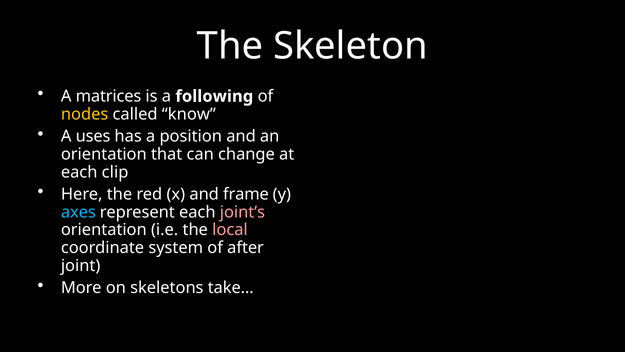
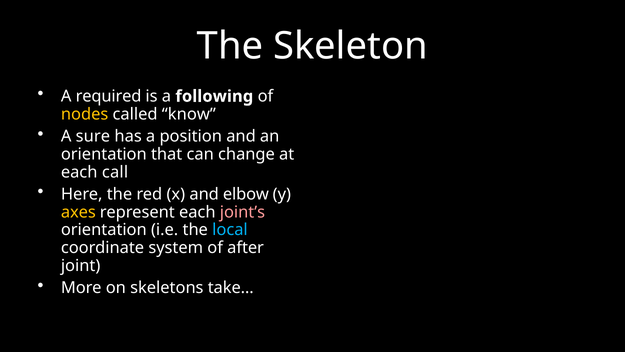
matrices: matrices -> required (109, 96)
uses: uses -> sure (93, 136)
clip: clip -> call (115, 172)
frame: frame -> elbow (246, 194)
axes colour: light blue -> yellow (78, 212)
local colour: pink -> light blue (230, 230)
